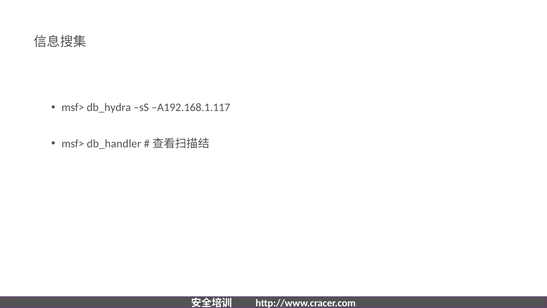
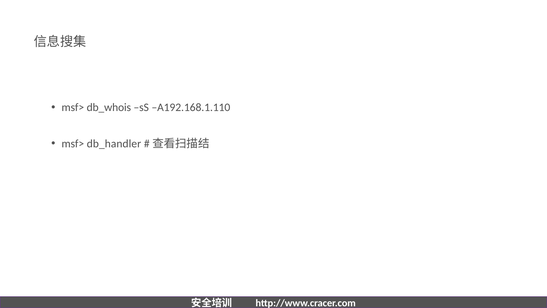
db_hydra: db_hydra -> db_whois (109, 107)
A192.168.1.117: A192.168.1.117 -> A192.168.1.110 (191, 107)
